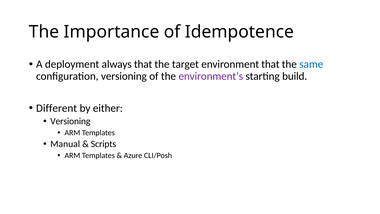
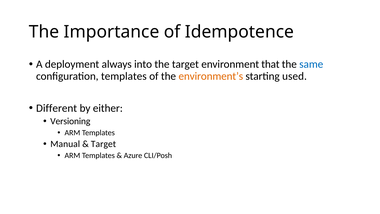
always that: that -> into (143, 64)
configuration versioning: versioning -> templates (124, 76)
environment’s colour: purple -> orange (211, 76)
build: build -> used (295, 76)
Scripts: Scripts -> Target (103, 144)
